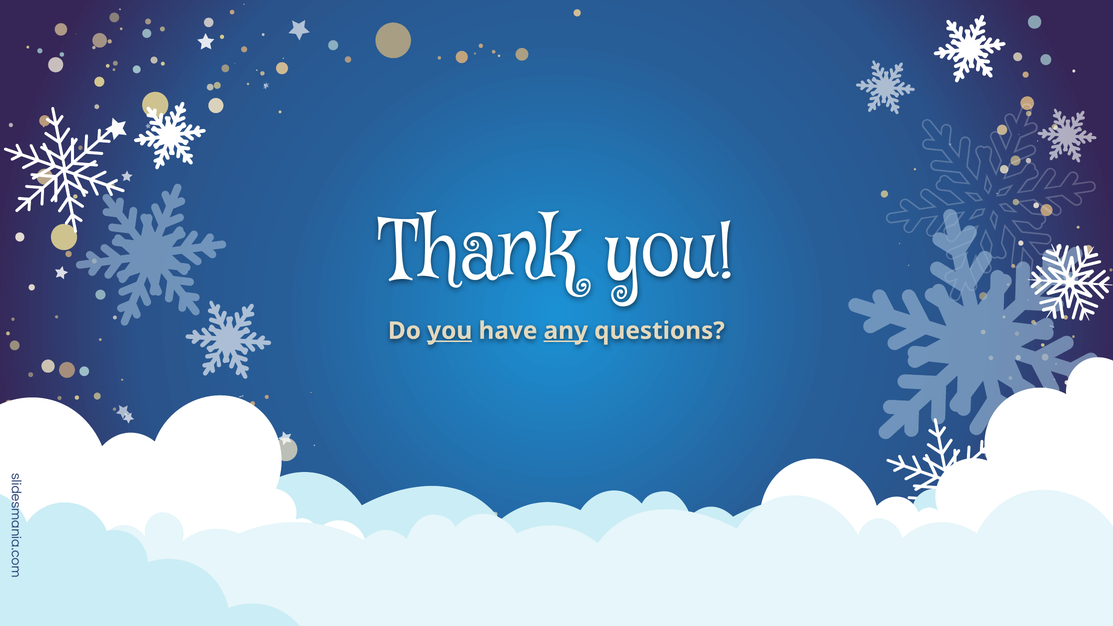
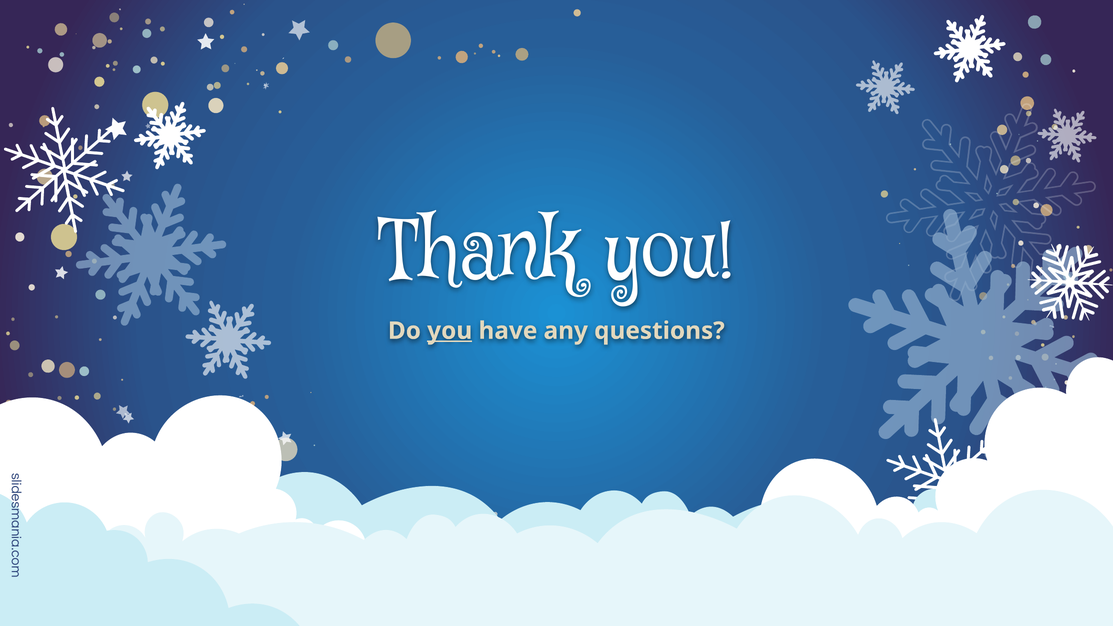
any underline: present -> none (566, 331)
